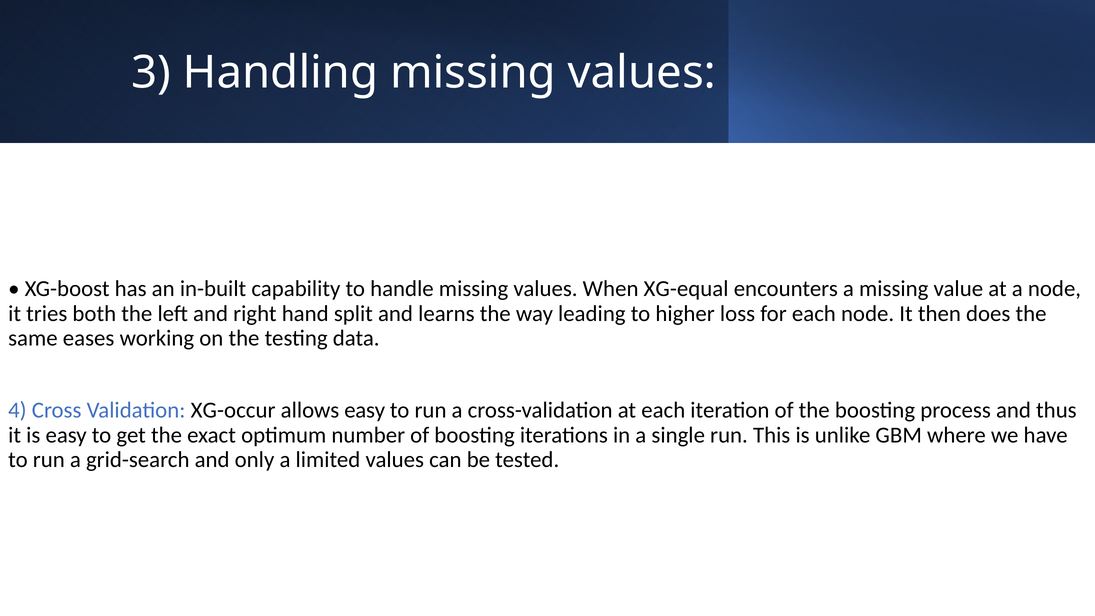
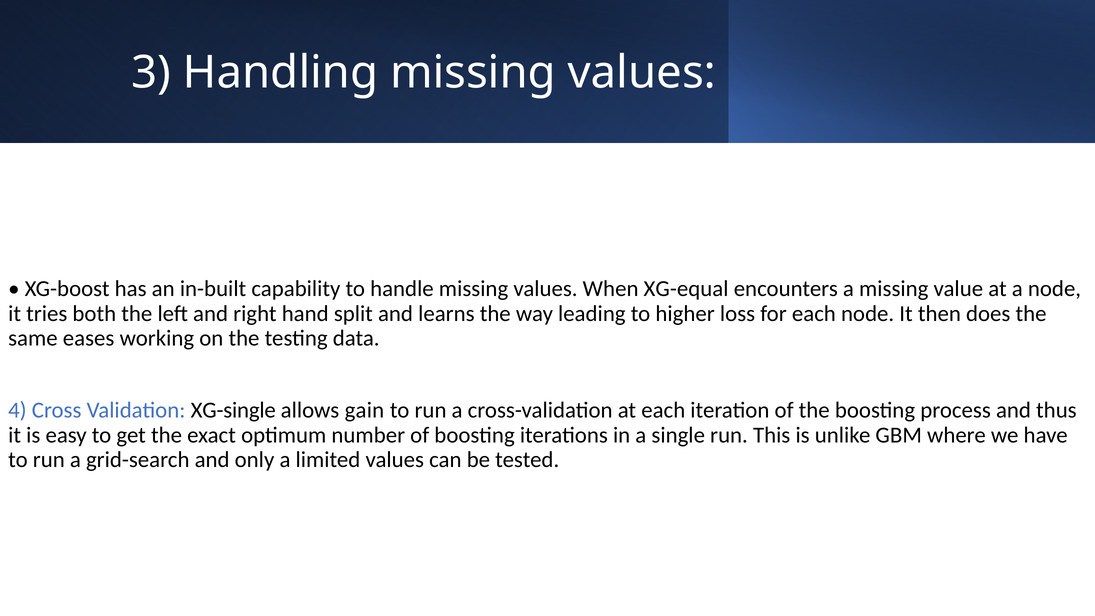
XG-occur: XG-occur -> XG-single (233, 410)
allows easy: easy -> gain (364, 410)
